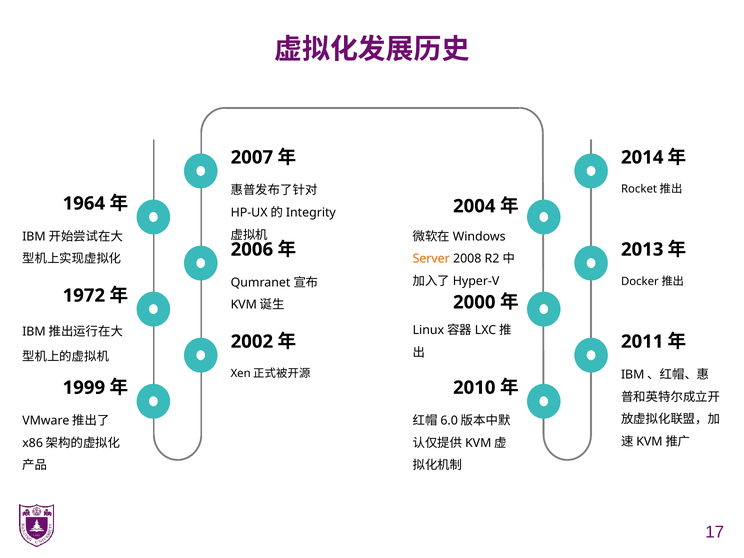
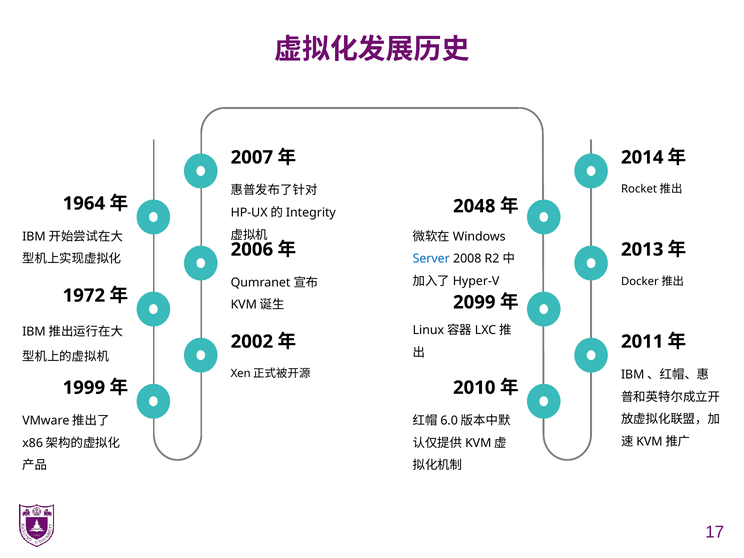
2004: 2004 -> 2048 (474, 206)
Server colour: orange -> blue (431, 259)
2000: 2000 -> 2099 (474, 302)
